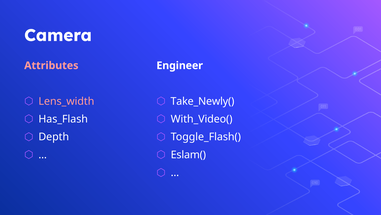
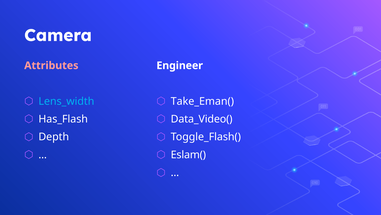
Lens_width colour: pink -> light blue (66, 101)
Take_Newly(: Take_Newly( -> Take_Eman( (202, 101)
With_Video(: With_Video( -> Data_Video( (202, 119)
